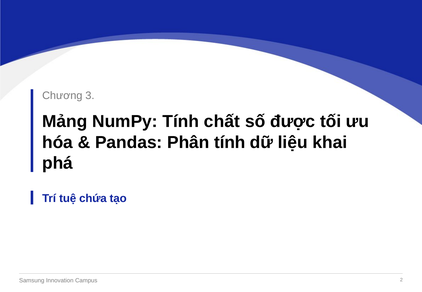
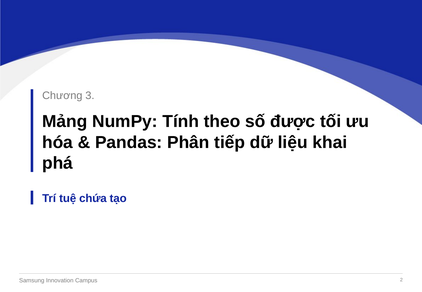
chất: chất -> theo (222, 122)
Phân tính: tính -> tiếp (230, 142)
